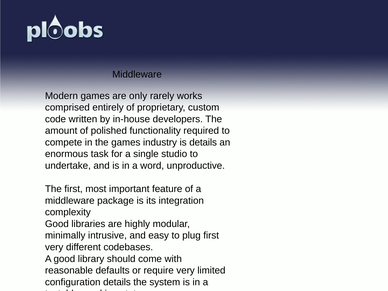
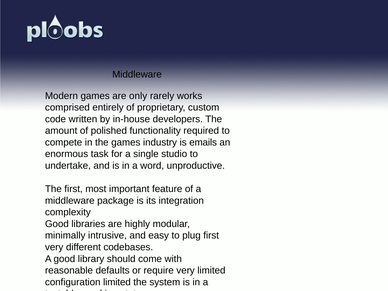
is details: details -> emails (203, 142)
configuration details: details -> limited (117, 282)
